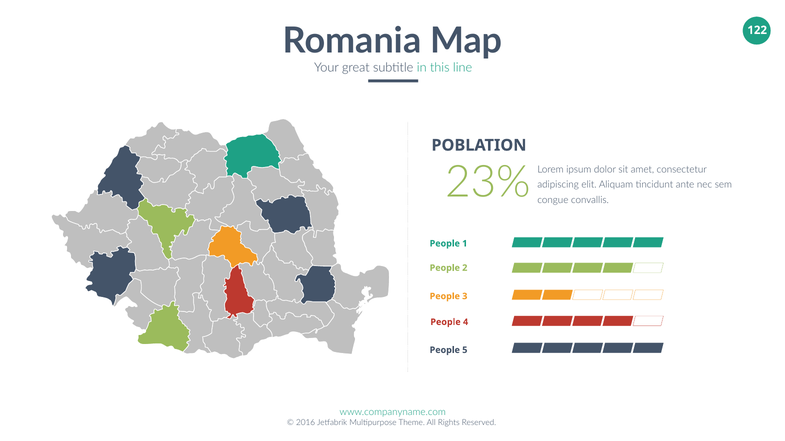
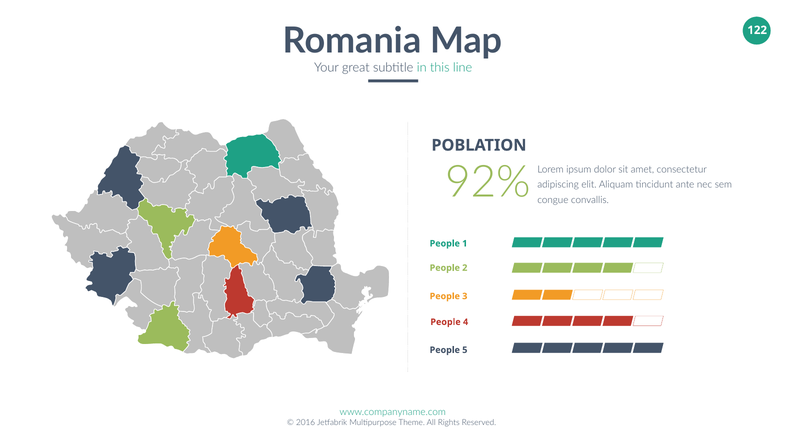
23%: 23% -> 92% (488, 183)
